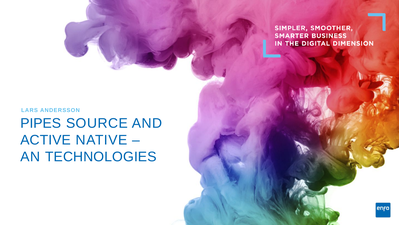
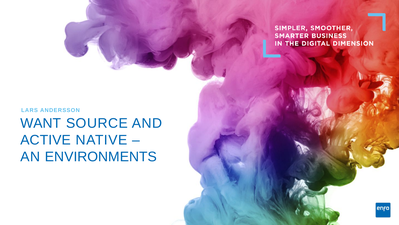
PIPES: PIPES -> WANT (41, 123)
TECHNOLOGIES: TECHNOLOGIES -> ENVIRONMENTS (101, 156)
